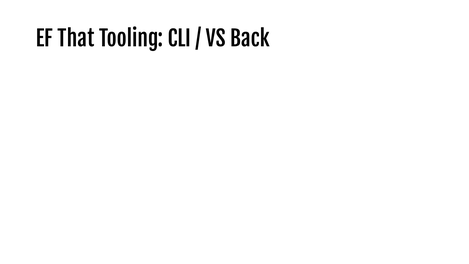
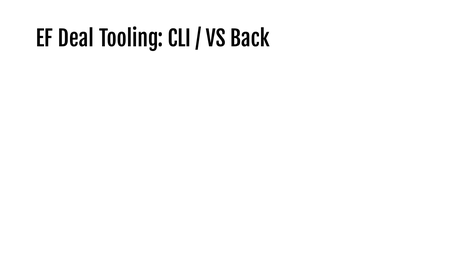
That: That -> Deal (76, 39)
